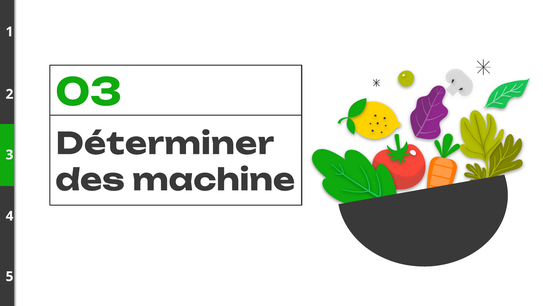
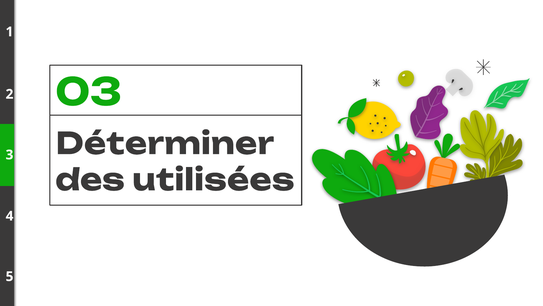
machine: machine -> utilisées (213, 180)
